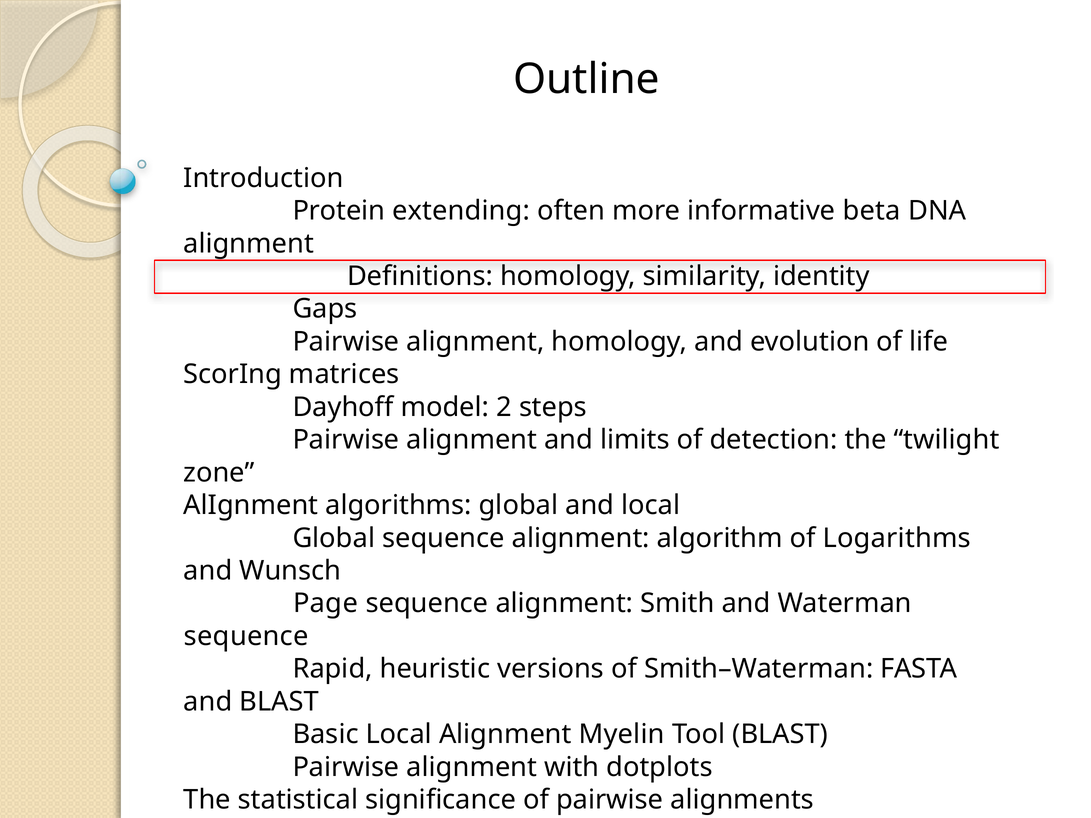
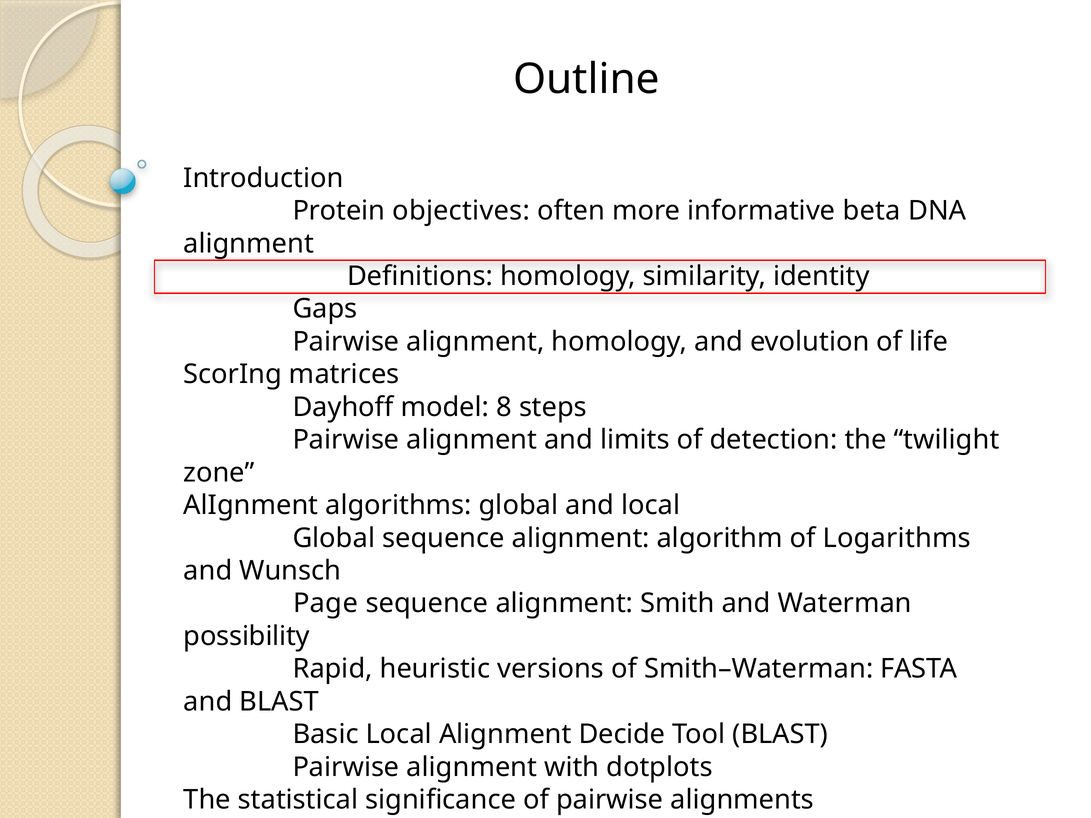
extending: extending -> objectives (461, 211)
2: 2 -> 8 (504, 407)
sequence: sequence -> possibility (247, 636)
Myelin: Myelin -> Decide (622, 735)
